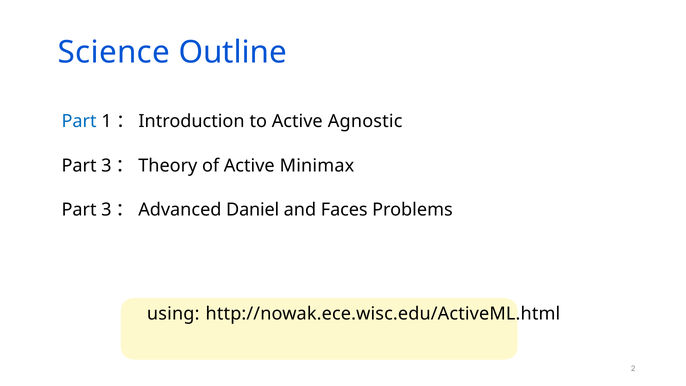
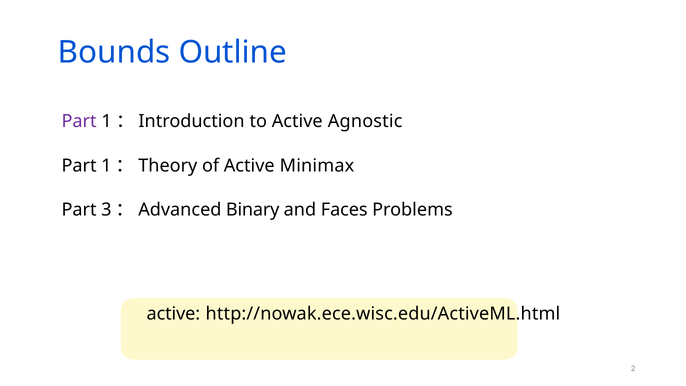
Science: Science -> Bounds (114, 52)
Part colour: blue -> purple (79, 121)
3: 3 -> 1 (106, 166)
Daniel: Daniel -> Binary (253, 210)
using: using -> active (173, 314)
